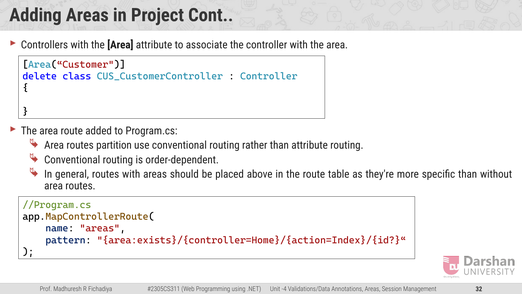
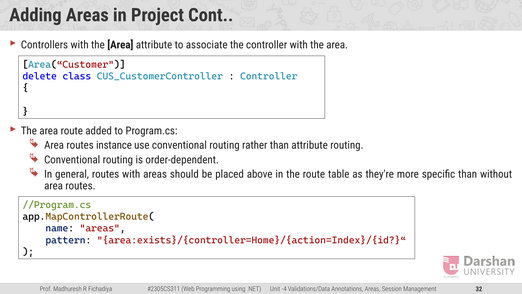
partition: partition -> instance (114, 145)
